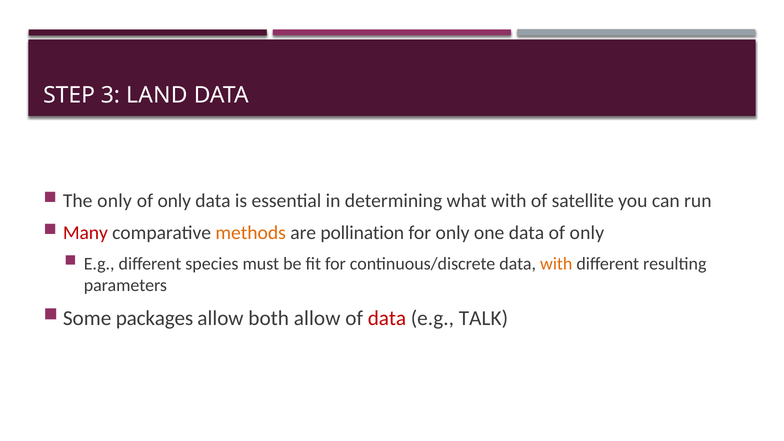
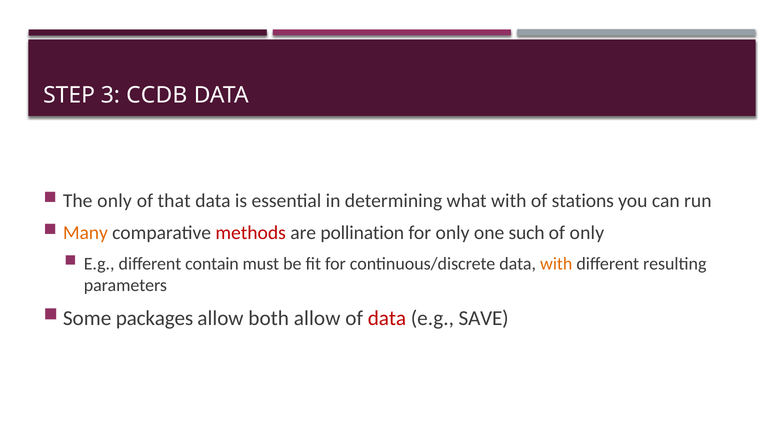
LAND: LAND -> CCDB (157, 95)
only: only -> that (174, 201)
satellite: satellite -> stations (583, 201)
Many colour: red -> orange (85, 233)
methods colour: orange -> red (251, 233)
one data: data -> such (527, 233)
species: species -> contain (212, 264)
TALK: TALK -> SAVE (484, 318)
